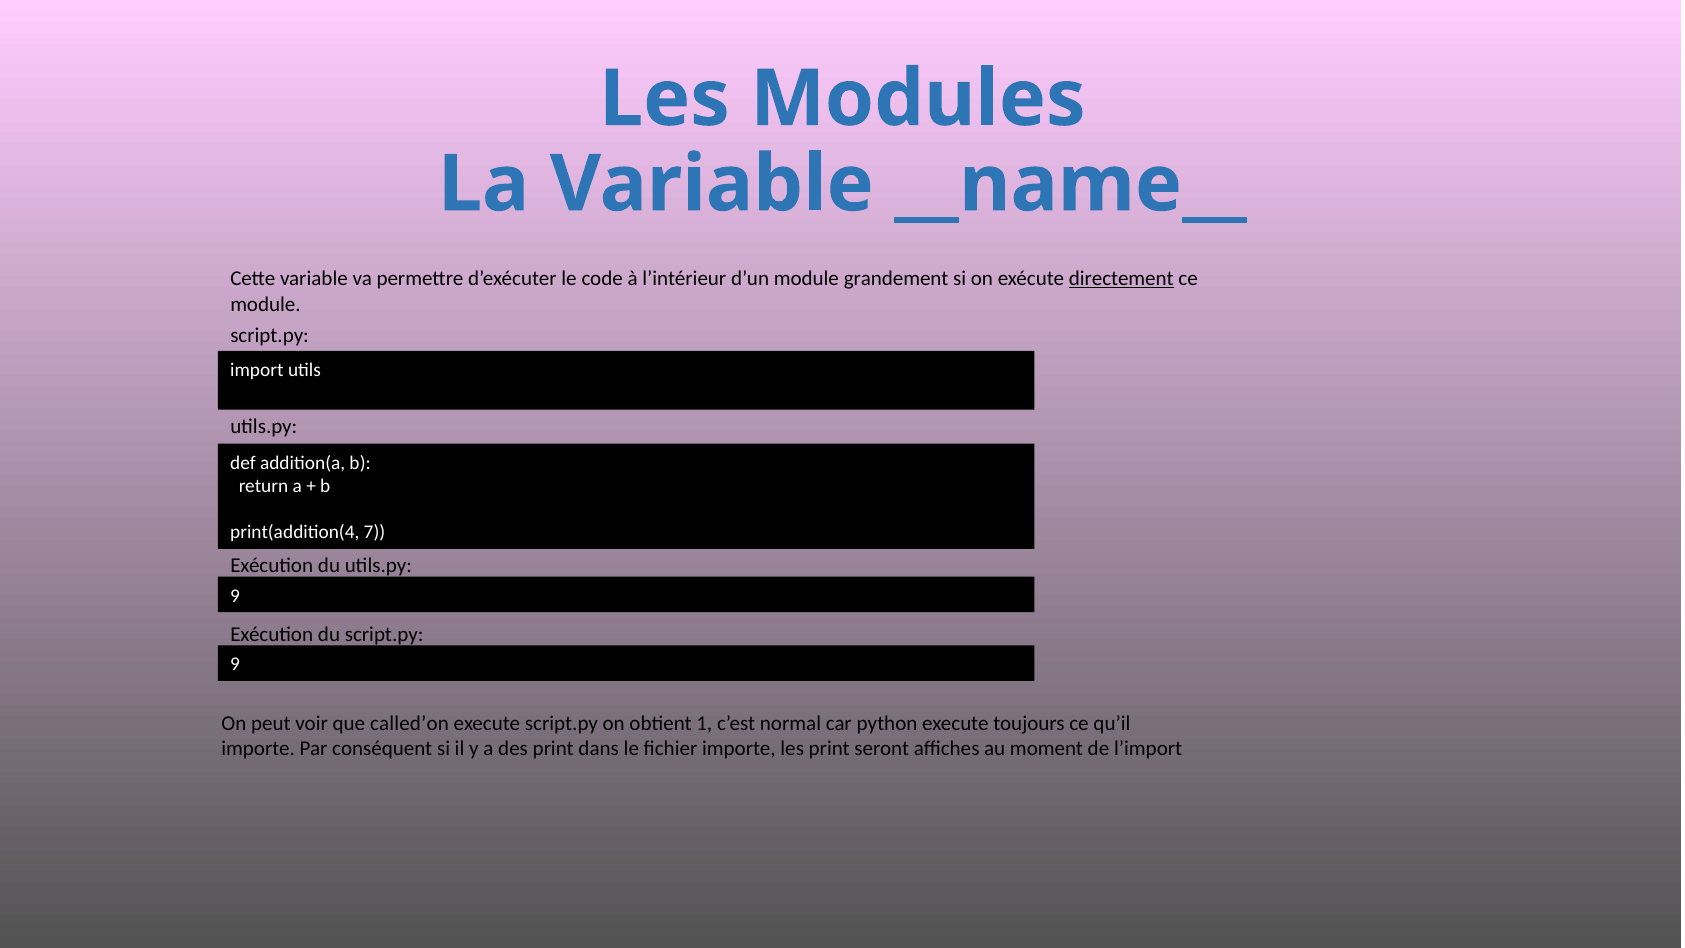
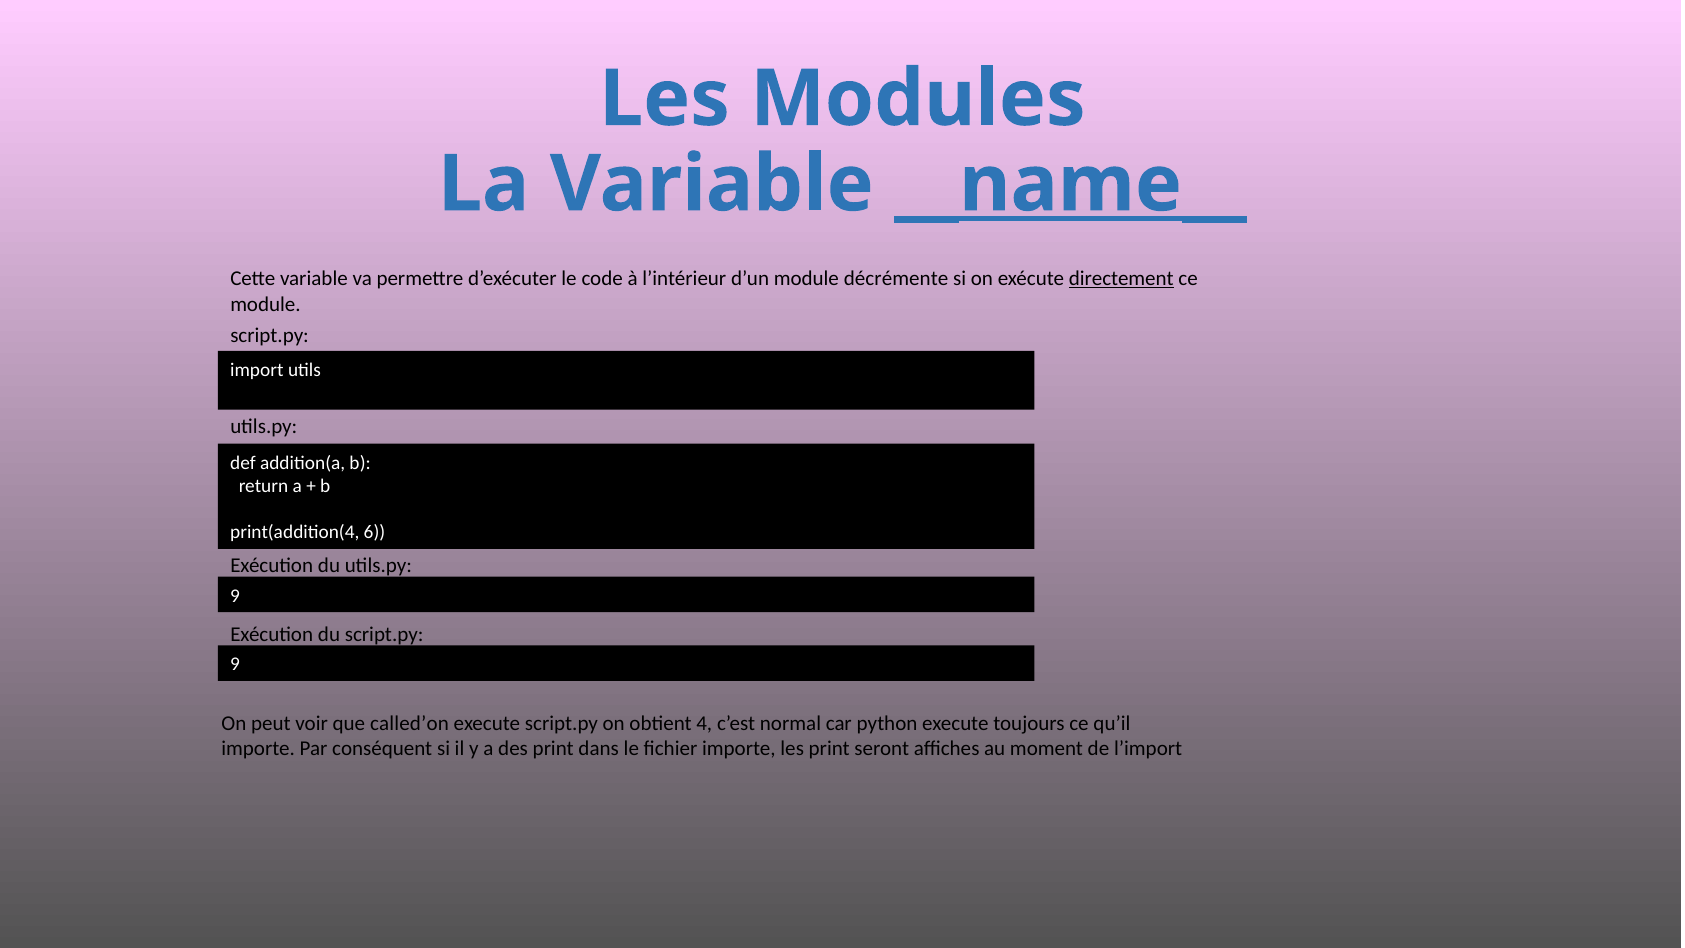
__name__ underline: none -> present (1071, 184)
grandement: grandement -> décrémente (896, 279)
7: 7 -> 6 (375, 532)
1: 1 -> 4 (704, 723)
